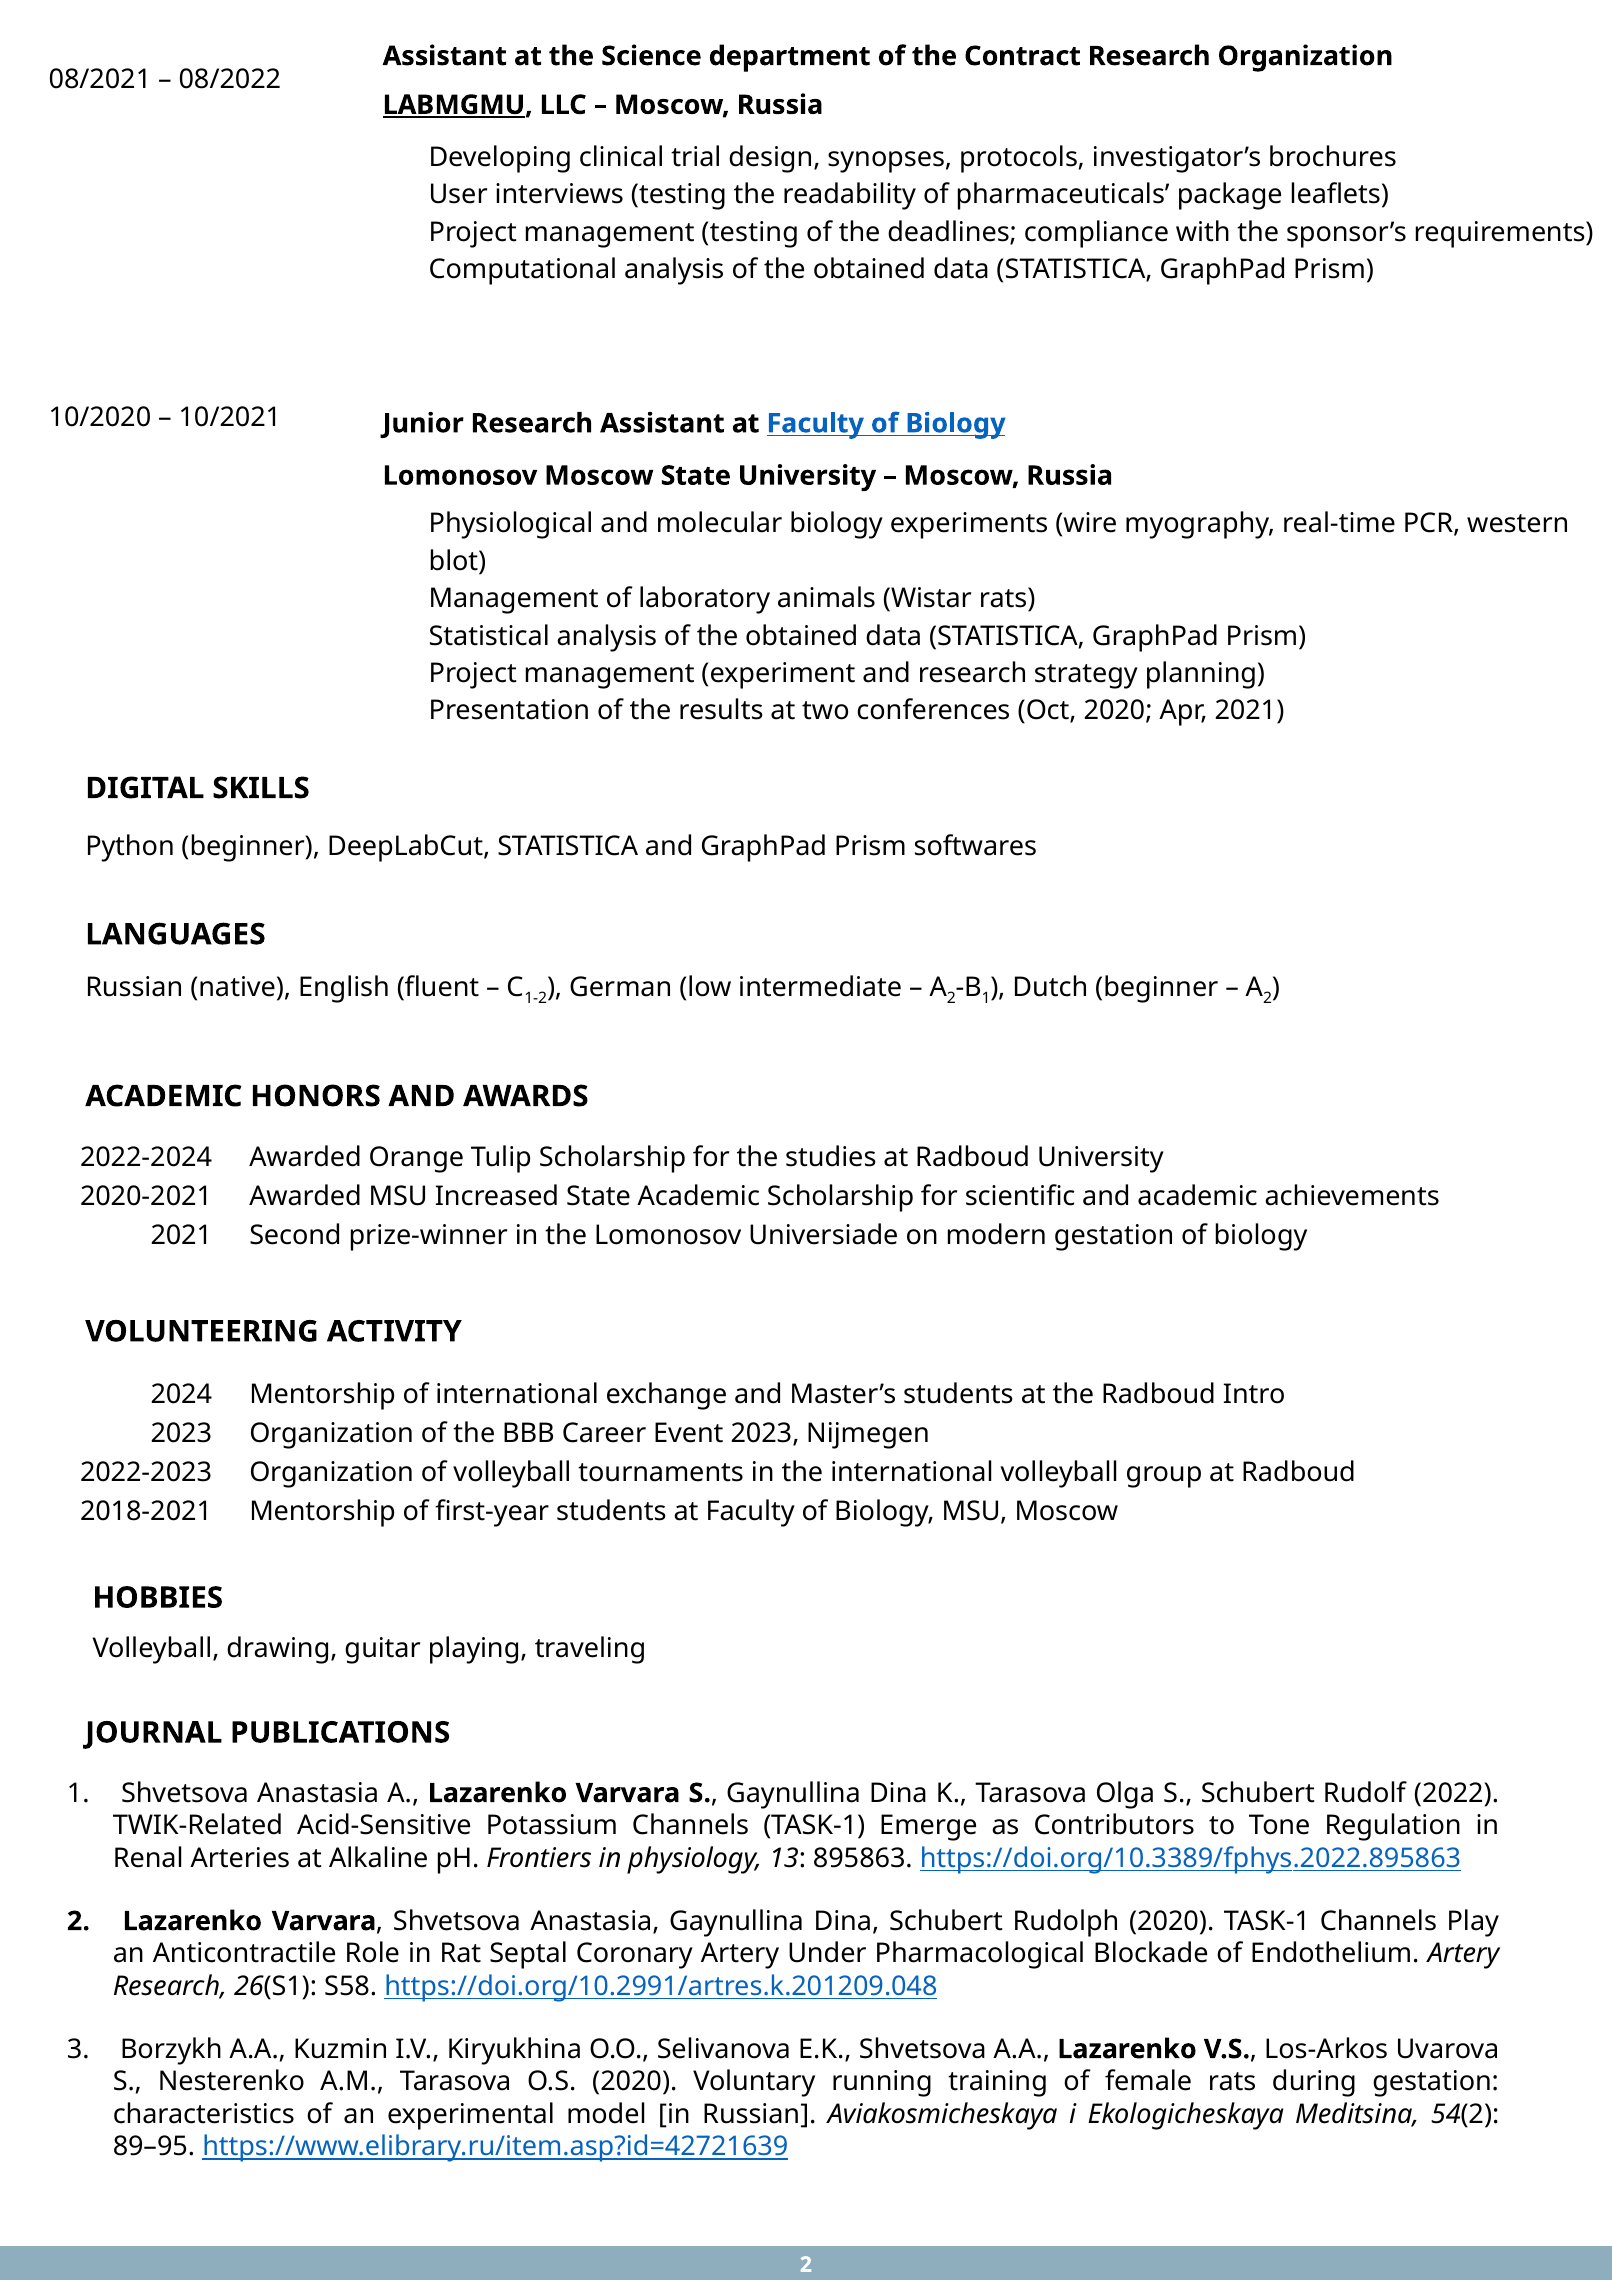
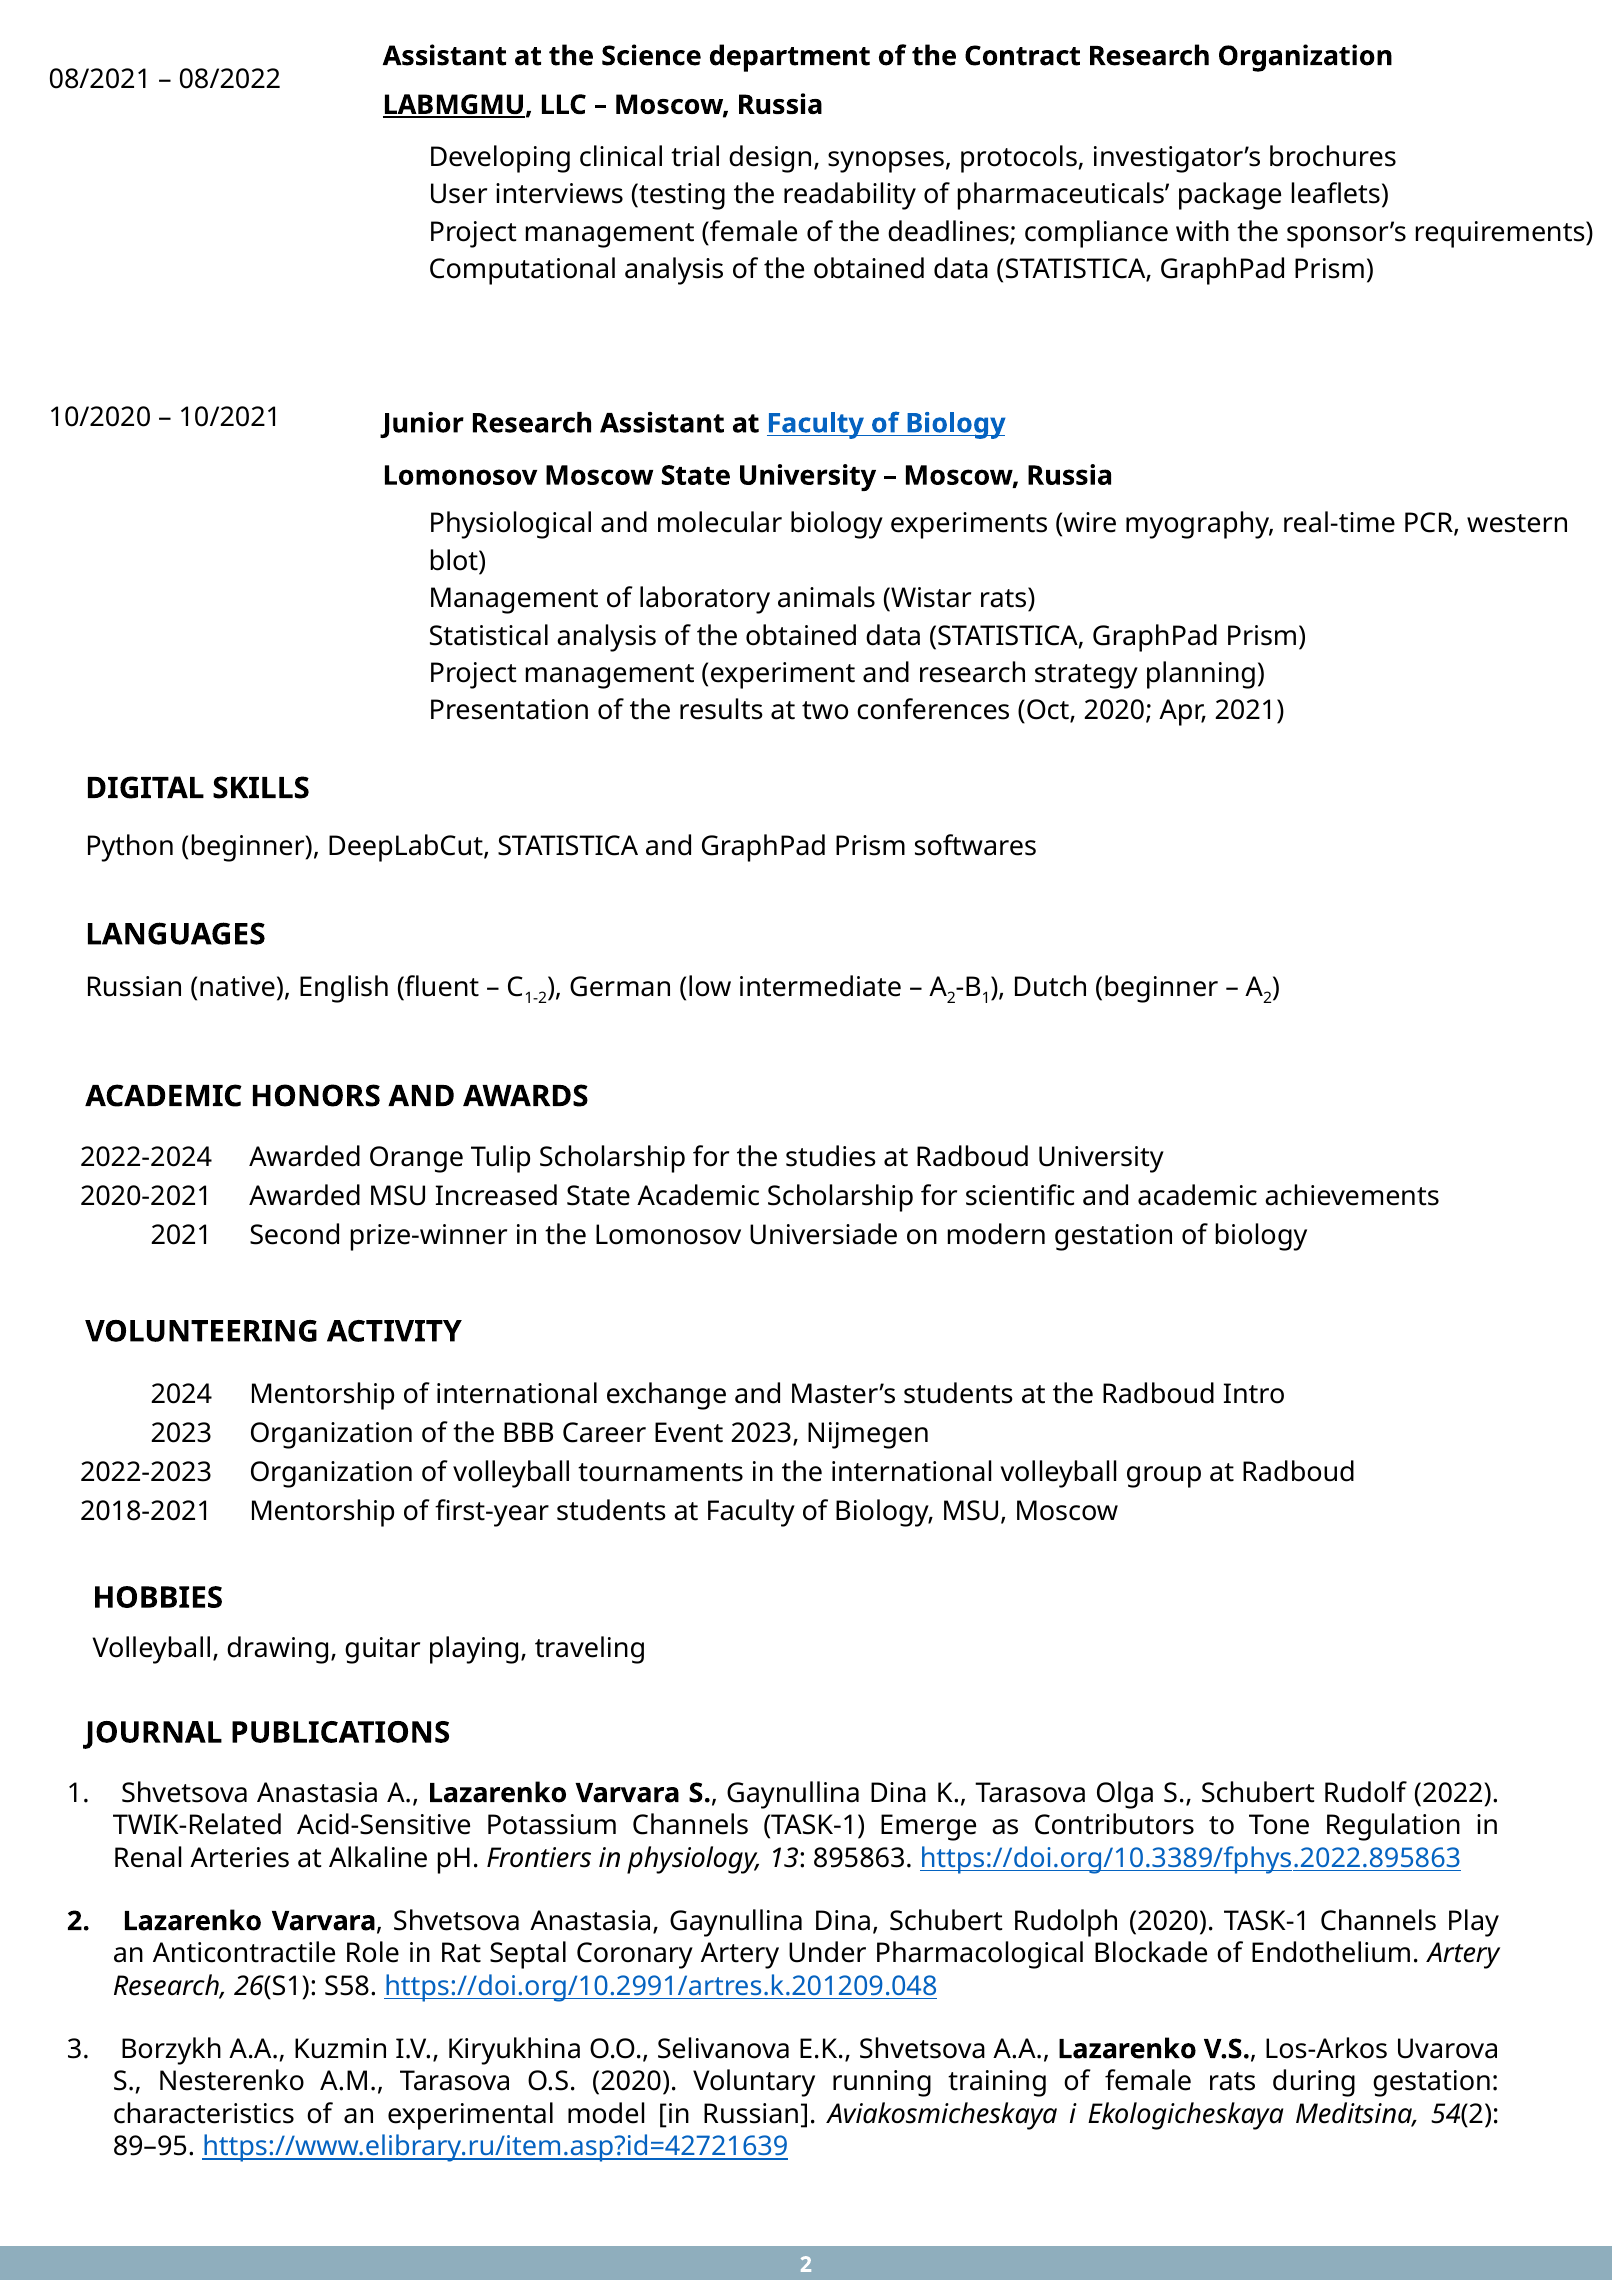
management testing: testing -> female (750, 232)
